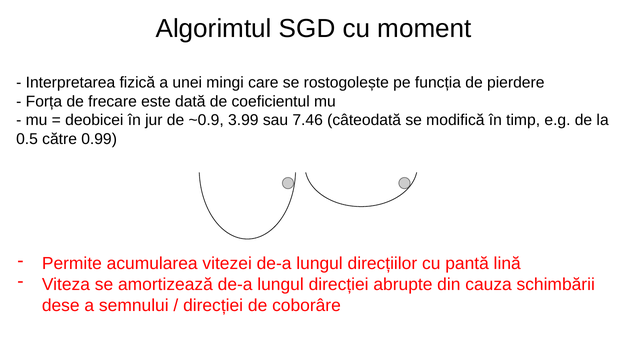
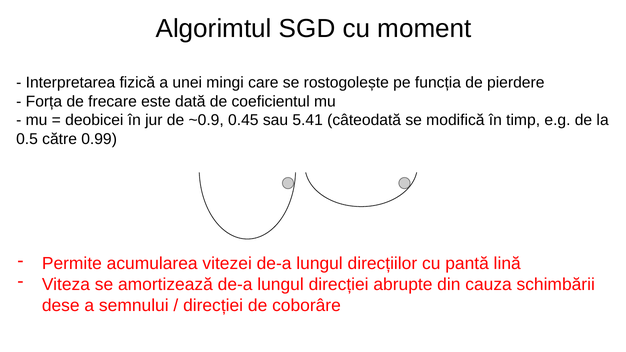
3.99: 3.99 -> 0.45 (243, 120)
7.46: 7.46 -> 5.41 (308, 120)
